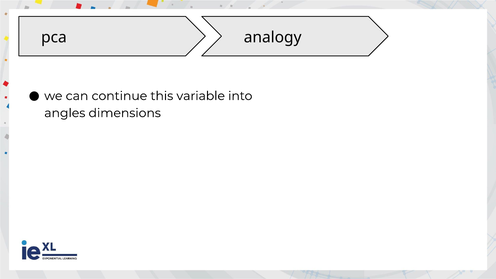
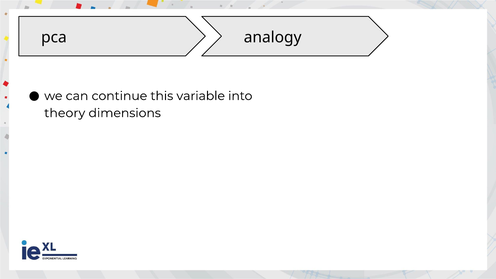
angles: angles -> theory (65, 113)
